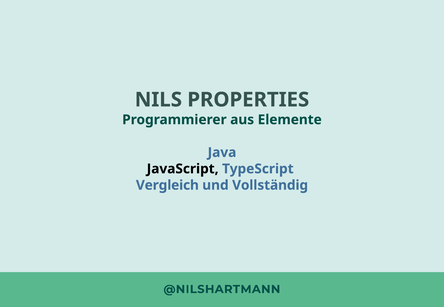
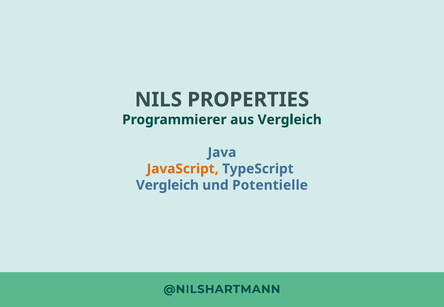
aus Elemente: Elemente -> Vergleich (290, 120)
JavaScript colour: black -> orange (183, 169)
Vollständig: Vollständig -> Potentielle (270, 185)
